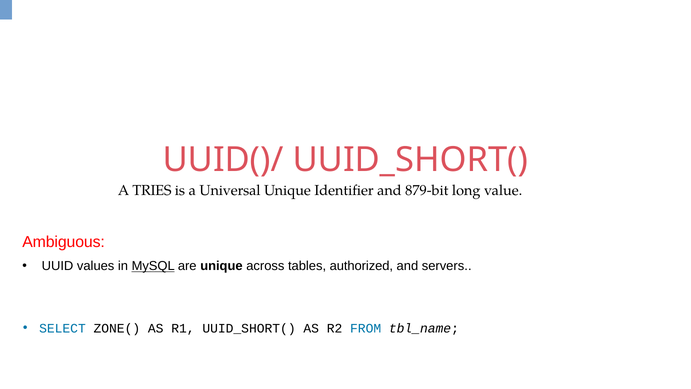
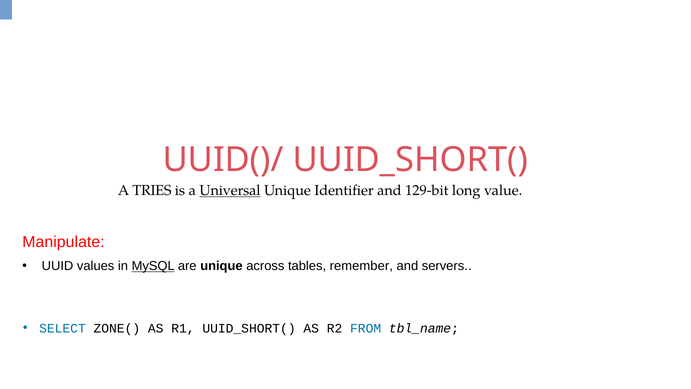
Universal underline: none -> present (230, 190)
879-bit: 879-bit -> 129-bit (427, 190)
Ambiguous: Ambiguous -> Manipulate (63, 242)
authorized: authorized -> remember (361, 266)
